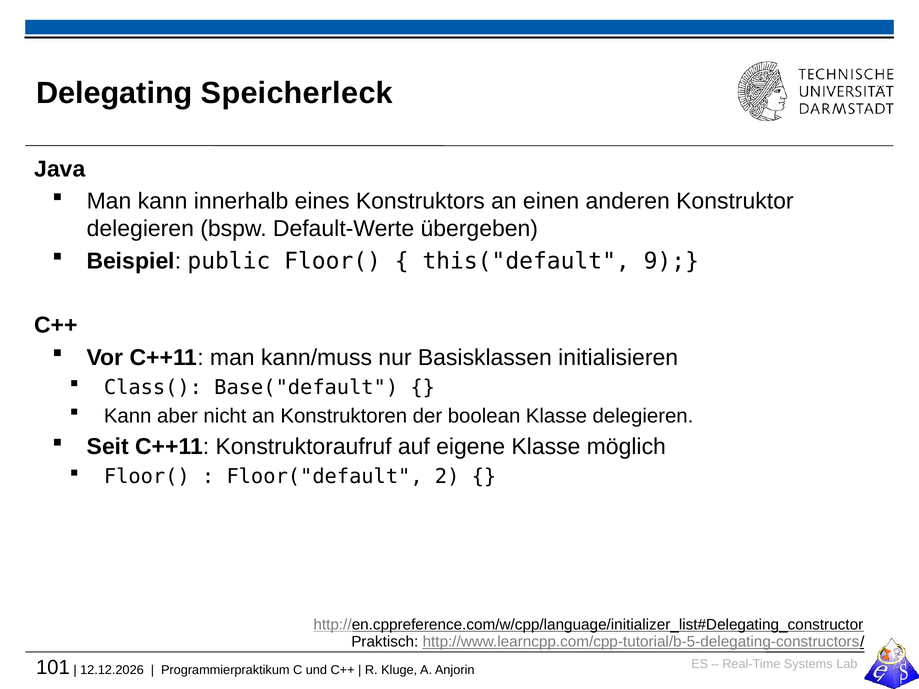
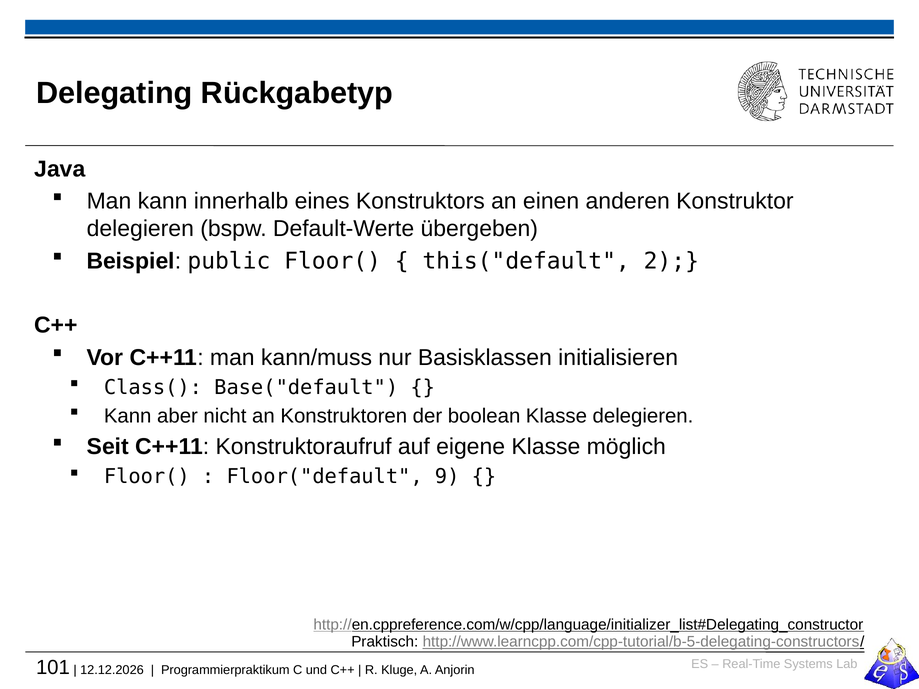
Speicherleck: Speicherleck -> Rückgabetyp (297, 93)
9: 9 -> 2 (671, 261)
2: 2 -> 9 (447, 477)
